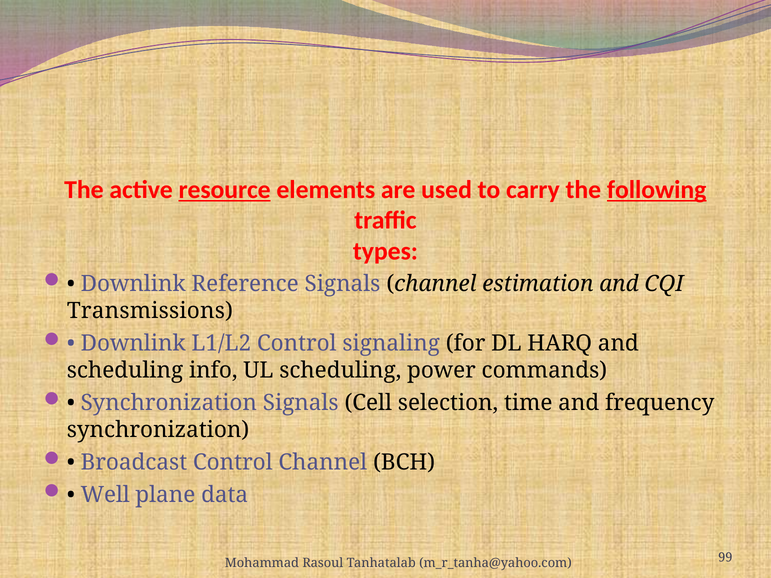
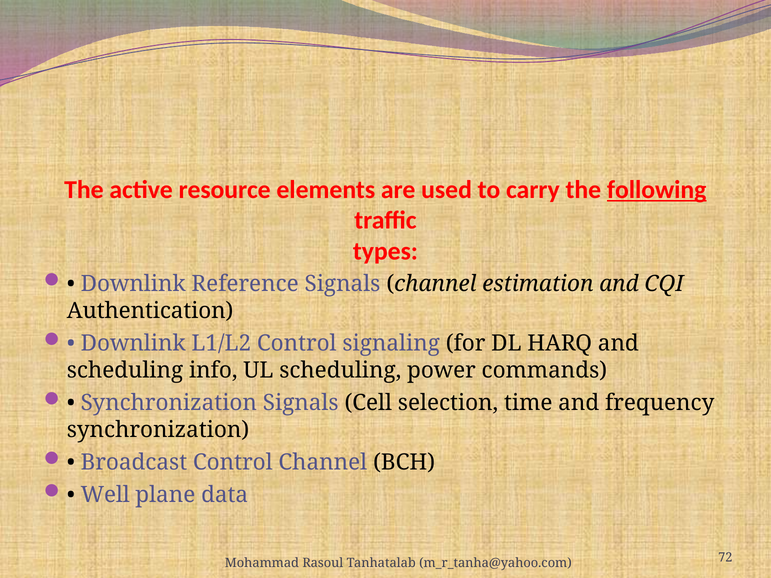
resource underline: present -> none (225, 190)
Transmissions: Transmissions -> Authentication (150, 311)
99: 99 -> 72 (725, 558)
